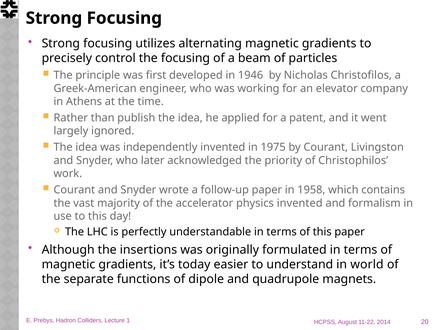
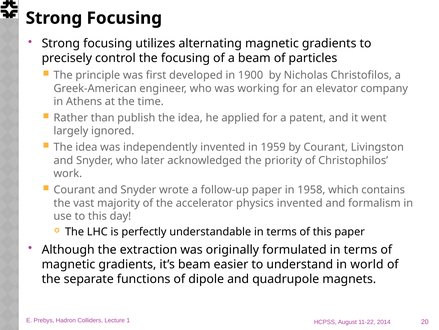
1946: 1946 -> 1900 (251, 75)
1975: 1975 -> 1959 (273, 147)
insertions: insertions -> extraction (148, 249)
it’s today: today -> beam (194, 264)
